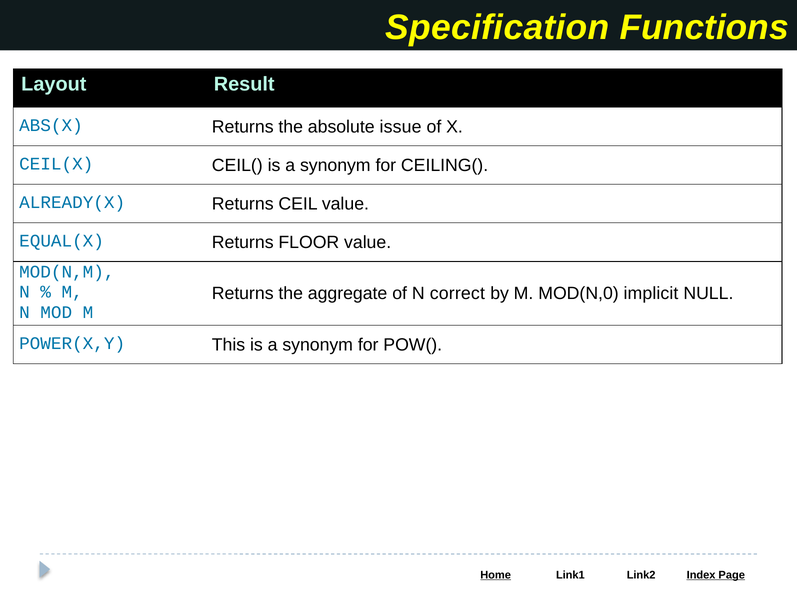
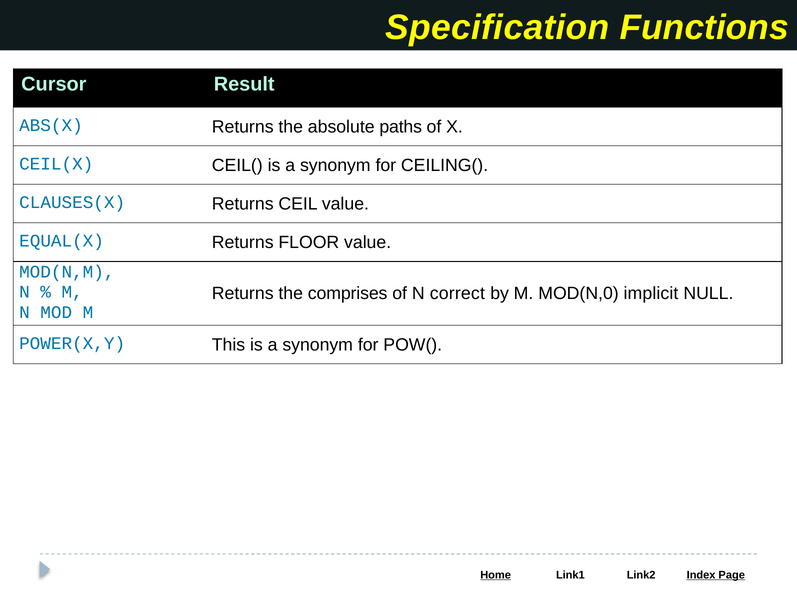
Layout: Layout -> Cursor (54, 84)
issue: issue -> paths (401, 127)
ALREADY(X: ALREADY(X -> CLAUSES(X (72, 202)
aggregate: aggregate -> comprises (348, 293)
